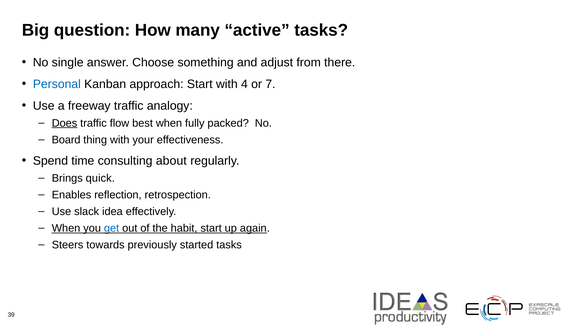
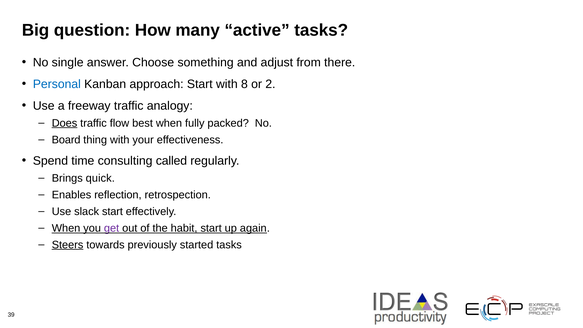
4: 4 -> 8 (244, 84)
7: 7 -> 2 (270, 84)
about: about -> called (171, 161)
slack idea: idea -> start (112, 211)
get colour: blue -> purple (112, 228)
Steers underline: none -> present (68, 245)
